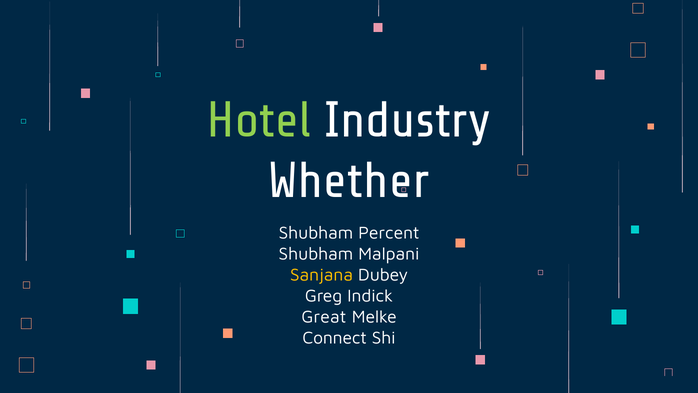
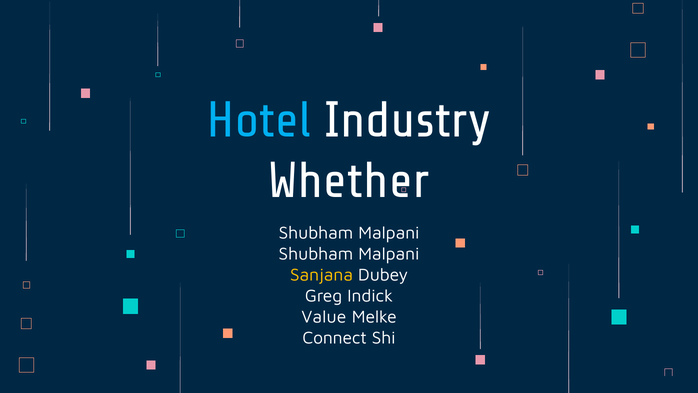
Hotel colour: light green -> light blue (259, 120)
Percent: Percent -> Malpani (389, 233)
Great: Great -> Value (324, 317)
